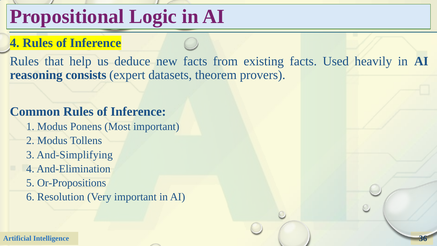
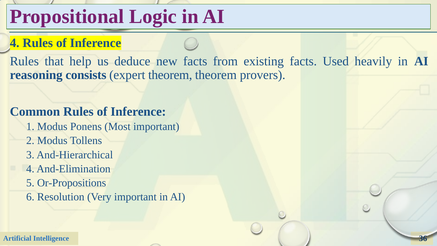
expert datasets: datasets -> theorem (170, 75)
And-Simplifying: And-Simplifying -> And-Hierarchical (75, 155)
